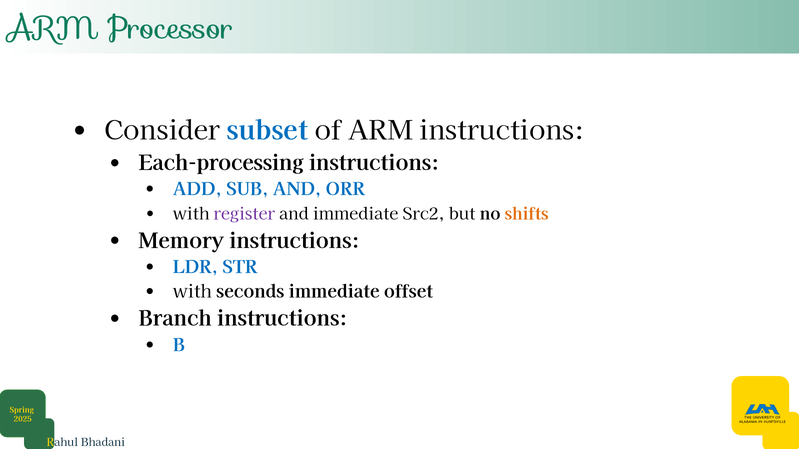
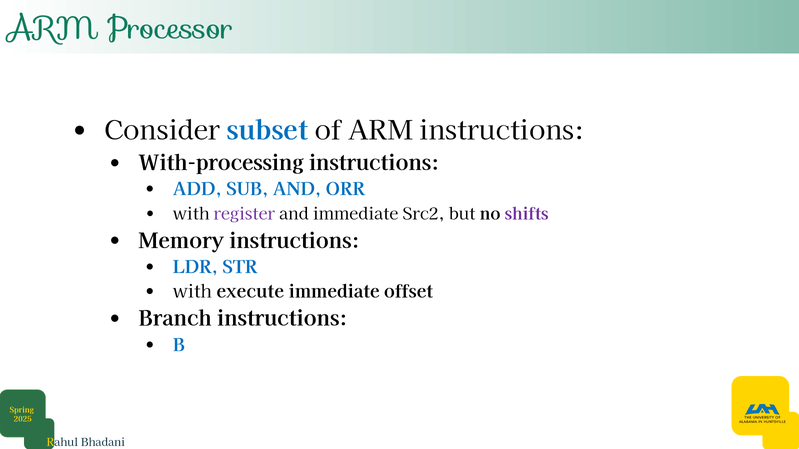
Each-processing: Each-processing -> With-processing (221, 163)
shifts colour: orange -> purple (527, 214)
seconds: seconds -> execute (250, 292)
